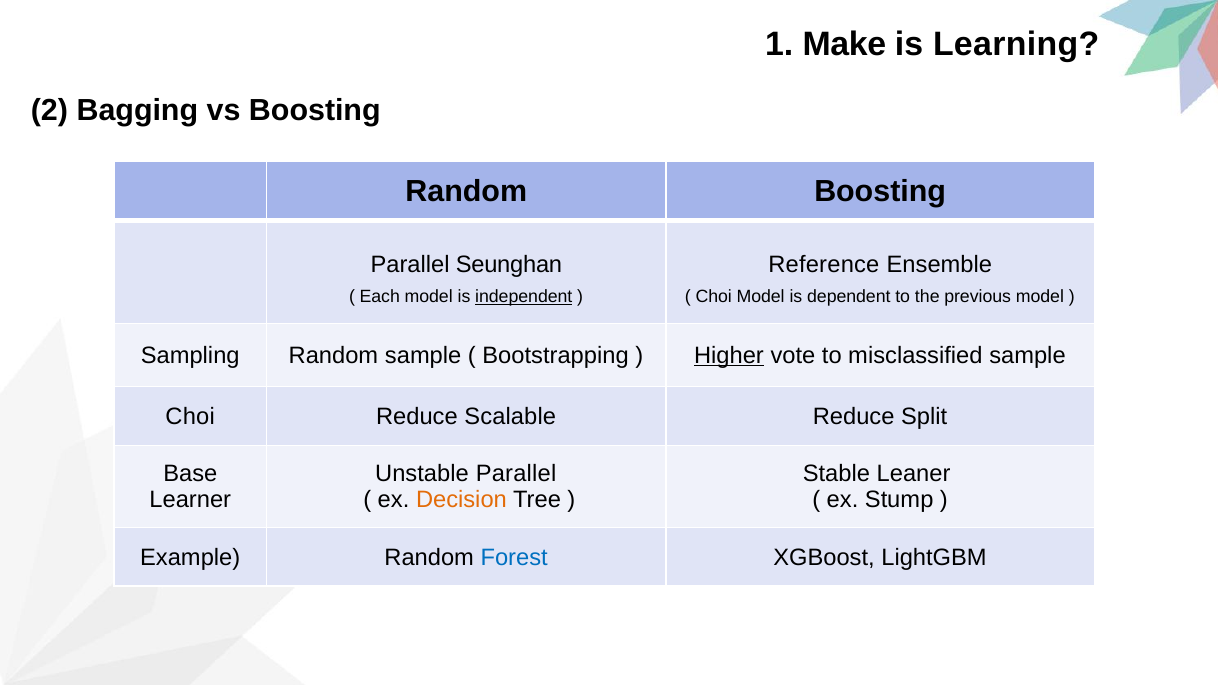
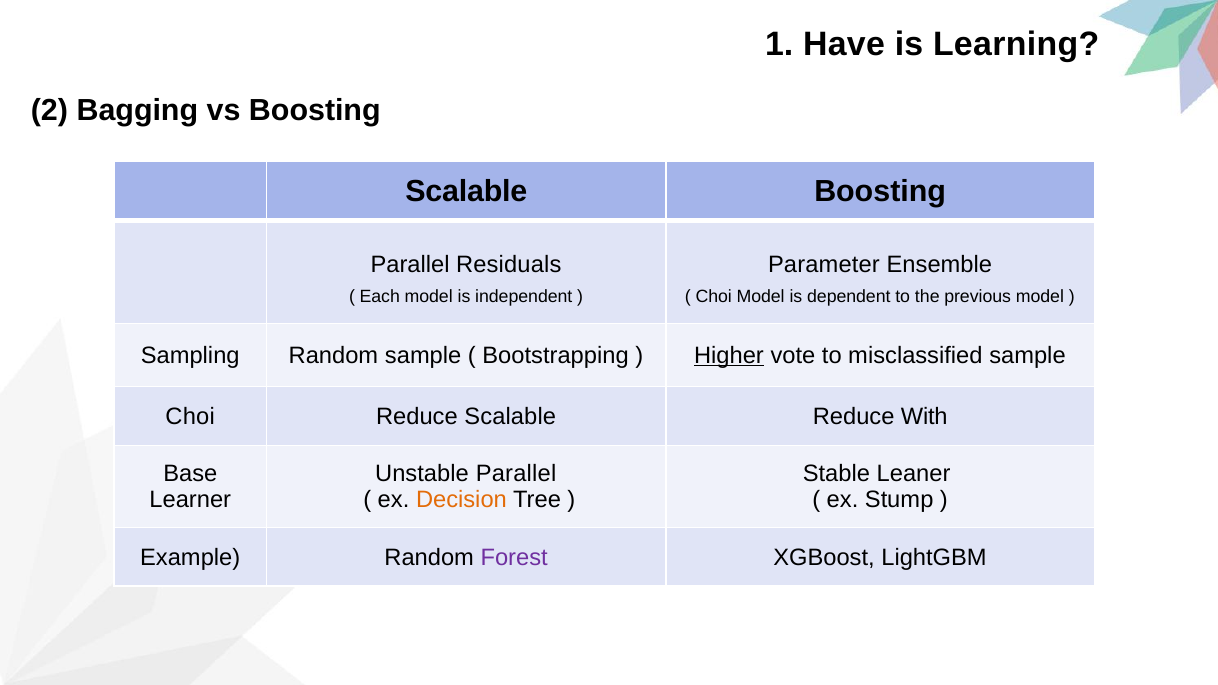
Make: Make -> Have (844, 44)
Random: Random -> Scalable (466, 192)
Seunghan: Seunghan -> Residuals (509, 264)
Reference: Reference -> Parameter (824, 264)
independent underline: present -> none (524, 297)
Split: Split -> With (924, 416)
Forest colour: blue -> purple (514, 557)
